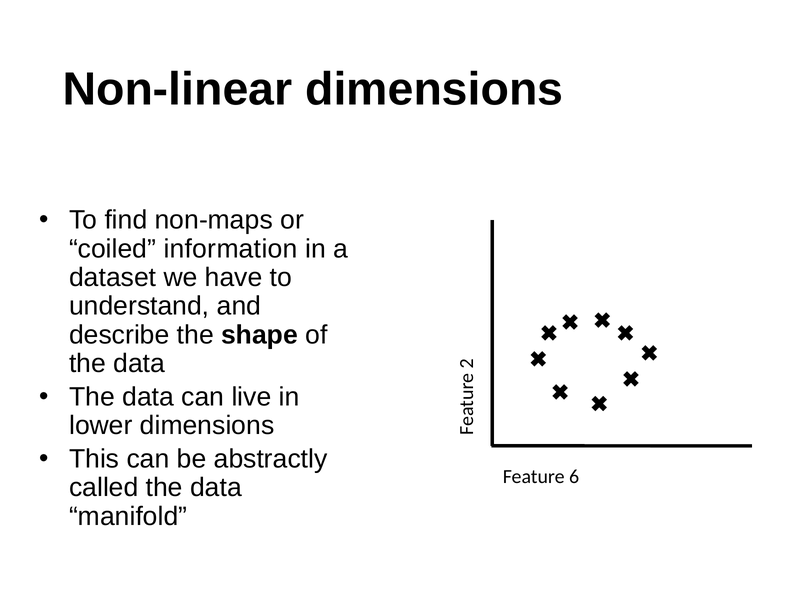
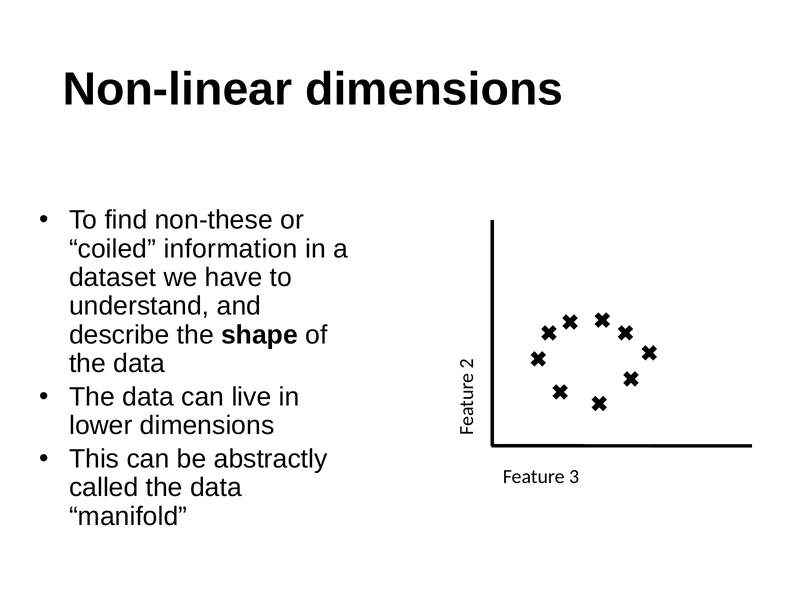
non-maps: non-maps -> non-these (214, 220)
6: 6 -> 3 (574, 476)
